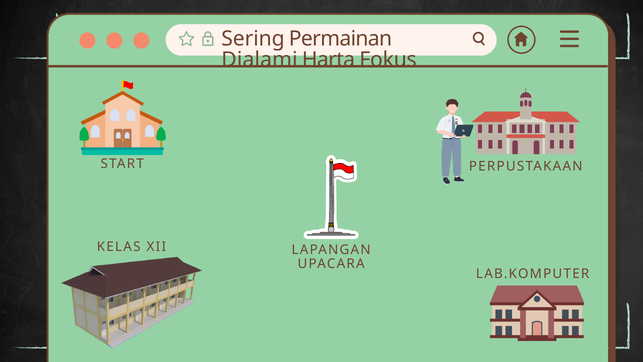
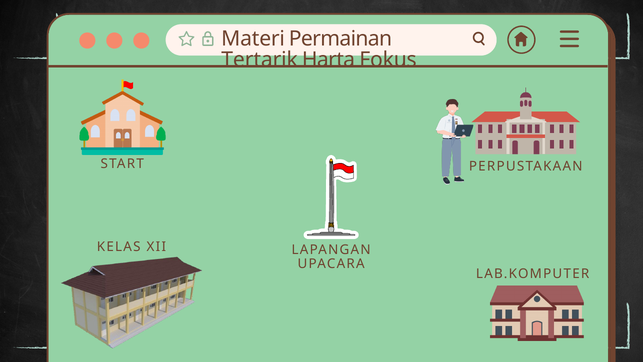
Sering: Sering -> Materi (253, 38)
Dialami: Dialami -> Tertarik (260, 60)
